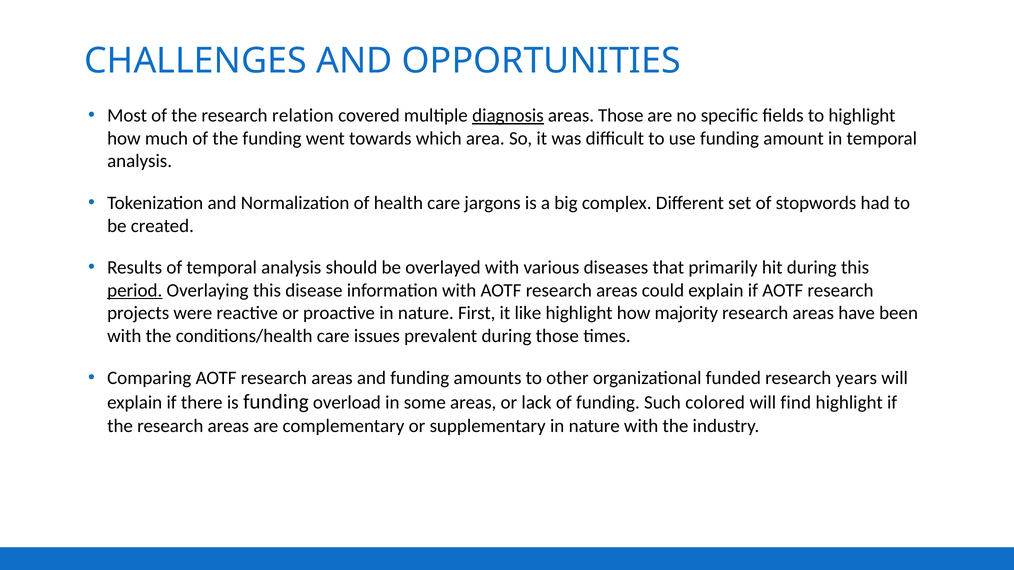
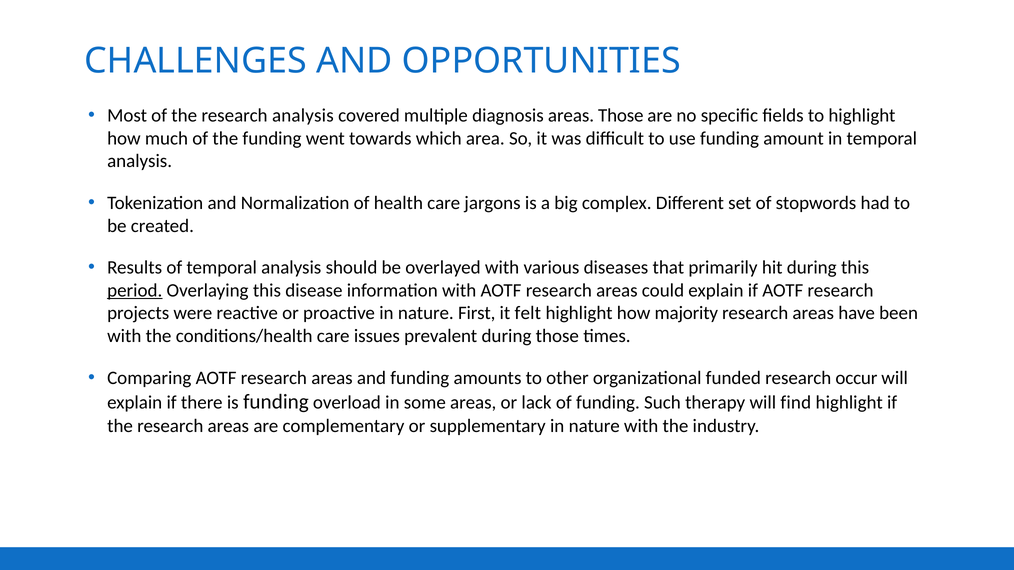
research relation: relation -> analysis (303, 116)
diagnosis underline: present -> none (508, 116)
like: like -> felt (528, 313)
years: years -> occur (856, 378)
colored: colored -> therapy (715, 403)
